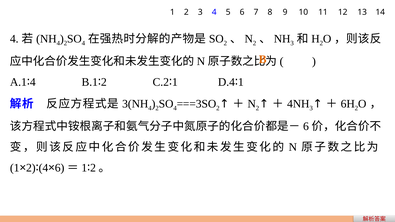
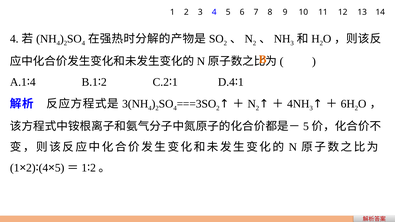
6: 6 -> 5 (306, 127)
6: 6 -> 5 (60, 168)
